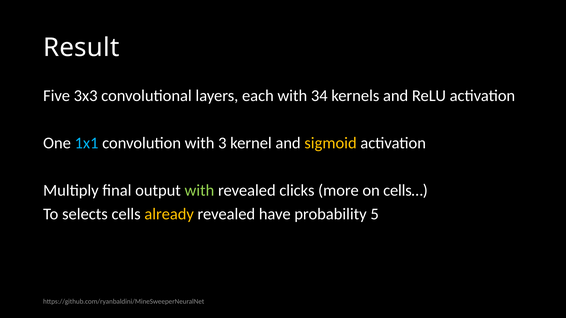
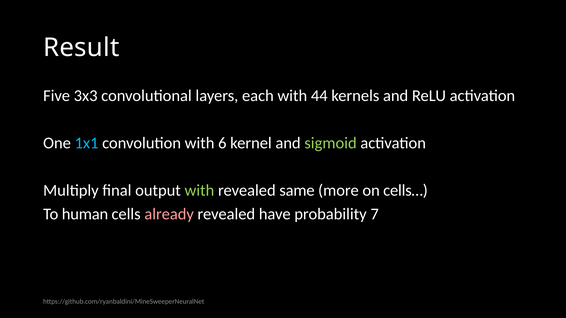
34: 34 -> 44 (319, 96)
3: 3 -> 6 (222, 143)
sigmoid colour: yellow -> light green (331, 143)
clicks: clicks -> same (297, 191)
selects: selects -> human (85, 214)
already colour: yellow -> pink (169, 214)
5: 5 -> 7 (375, 214)
